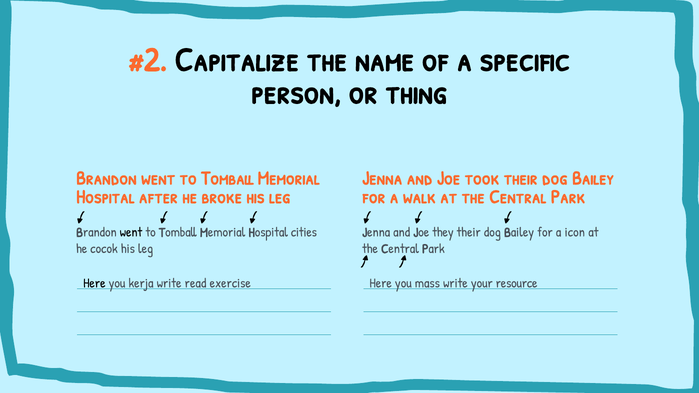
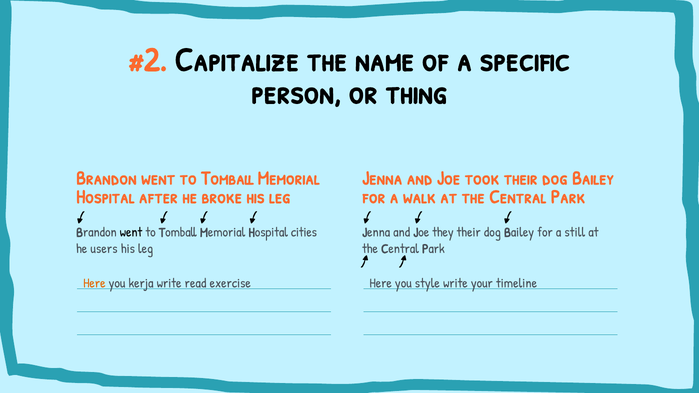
icon: icon -> still (575, 233)
cocok: cocok -> users (104, 249)
Here colour: black -> orange (94, 283)
mass: mass -> style (427, 283)
resource: resource -> timeline (517, 283)
